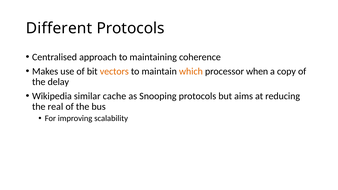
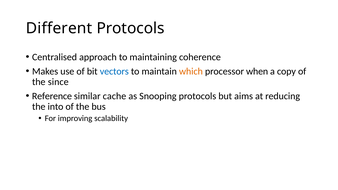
vectors colour: orange -> blue (114, 71)
delay: delay -> since (58, 82)
Wikipedia: Wikipedia -> Reference (52, 96)
real: real -> into (56, 107)
